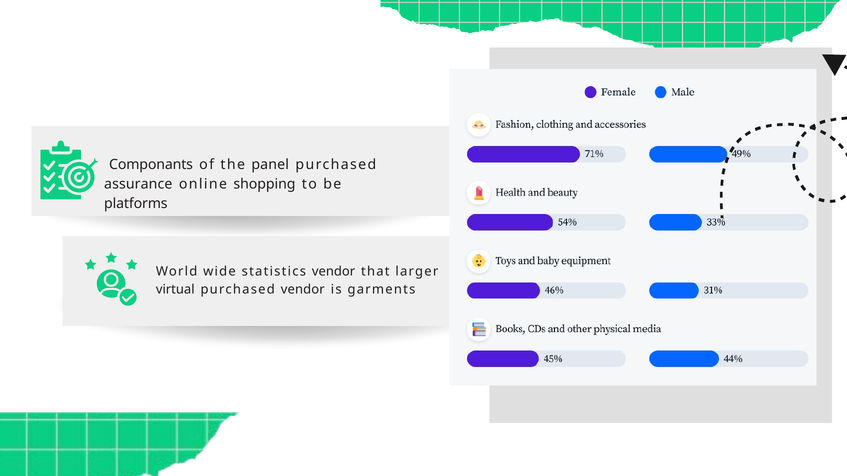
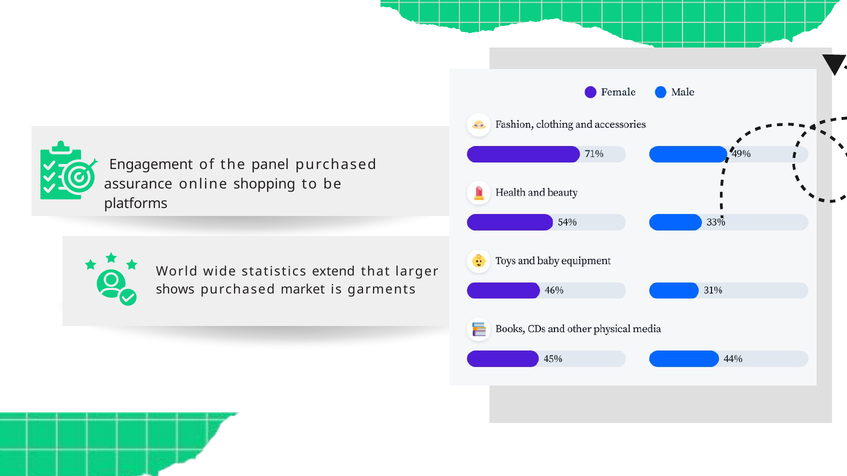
Componants: Componants -> Engagement (151, 165)
statistics vendor: vendor -> extend (333, 272)
virtual: virtual -> shows (175, 290)
purchased vendor: vendor -> market (303, 290)
